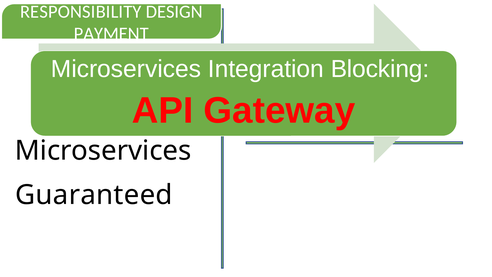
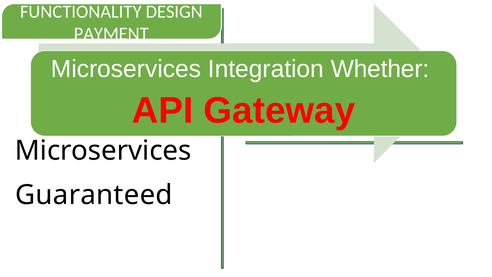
RESPONSIBILITY: RESPONSIBILITY -> FUNCTIONALITY (81, 12)
Blocking: Blocking -> Whether (380, 69)
